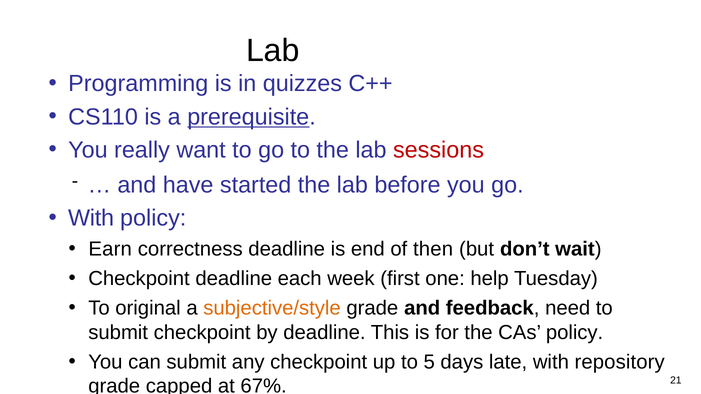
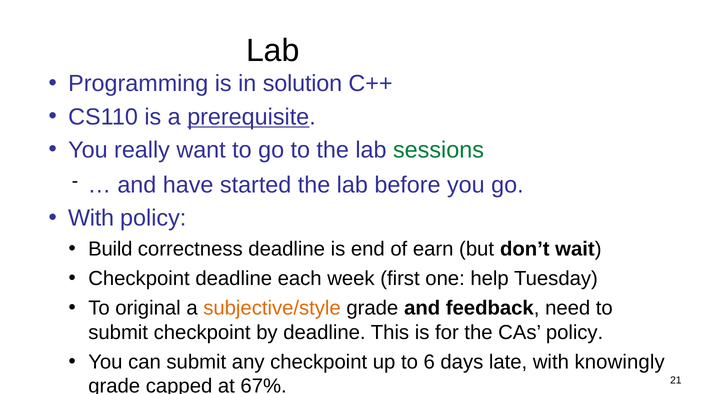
quizzes: quizzes -> solution (302, 84)
sessions colour: red -> green (439, 150)
Earn: Earn -> Build (110, 249)
then: then -> earn (433, 249)
5: 5 -> 6 (429, 362)
repository: repository -> knowingly (620, 362)
